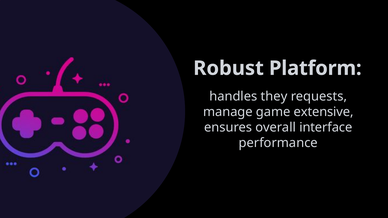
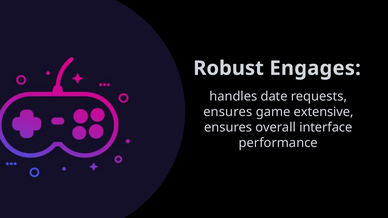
Platform: Platform -> Engages (315, 68)
they: they -> date (274, 96)
manage: manage -> ensures (228, 112)
